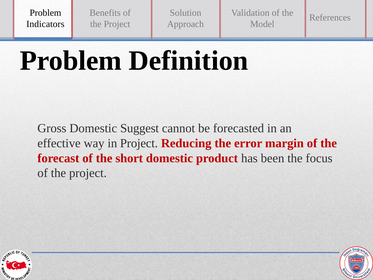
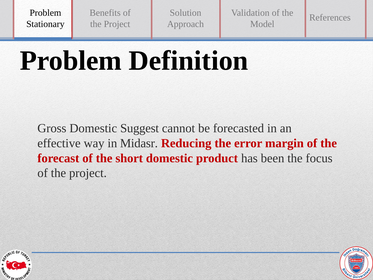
Indicators: Indicators -> Stationary (45, 24)
in Project: Project -> Midasr (139, 143)
